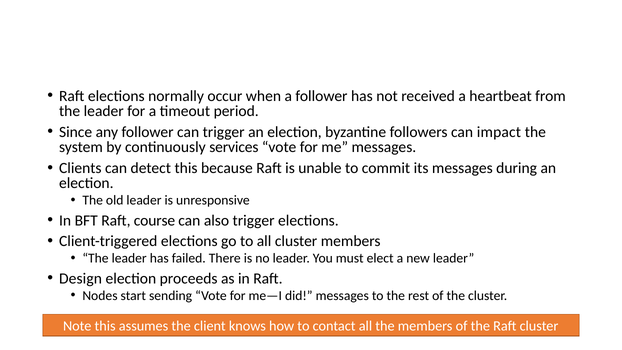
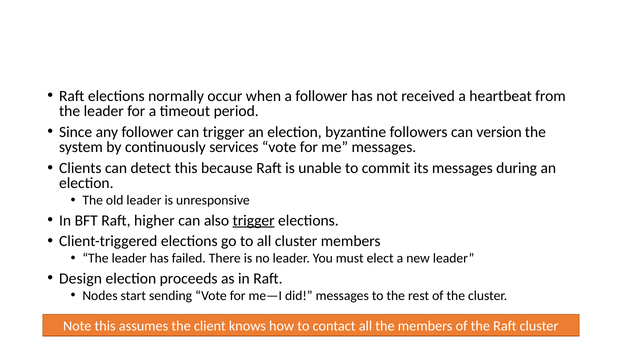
impact: impact -> version (499, 132)
course: course -> higher (154, 220)
trigger underline: none -> present (254, 220)
